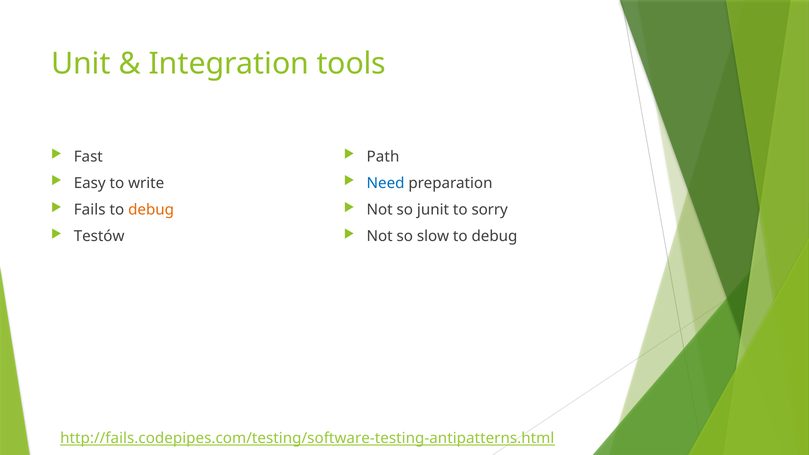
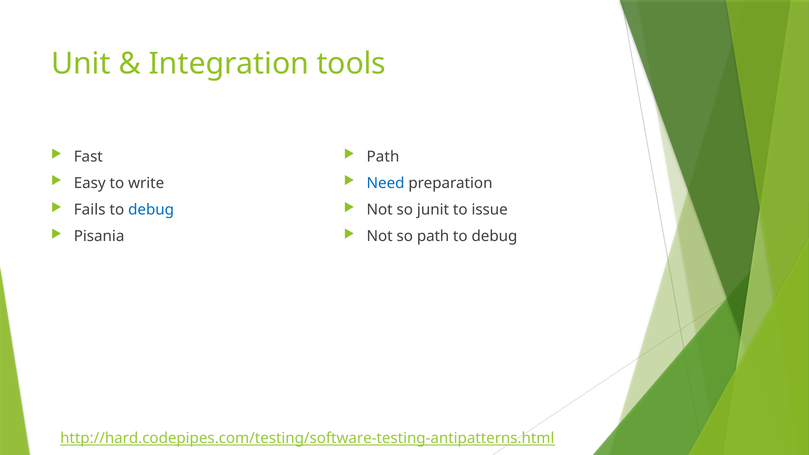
debug colour: orange -> blue (151, 210)
sorry: sorry -> issue (490, 210)
Testów: Testów -> Pisania (99, 236)
so slow: slow -> path (433, 236)
http://fails.codepipes.com/testing/software-testing-antipatterns.html: http://fails.codepipes.com/testing/software-testing-antipatterns.html -> http://hard.codepipes.com/testing/software-testing-antipatterns.html (307, 438)
